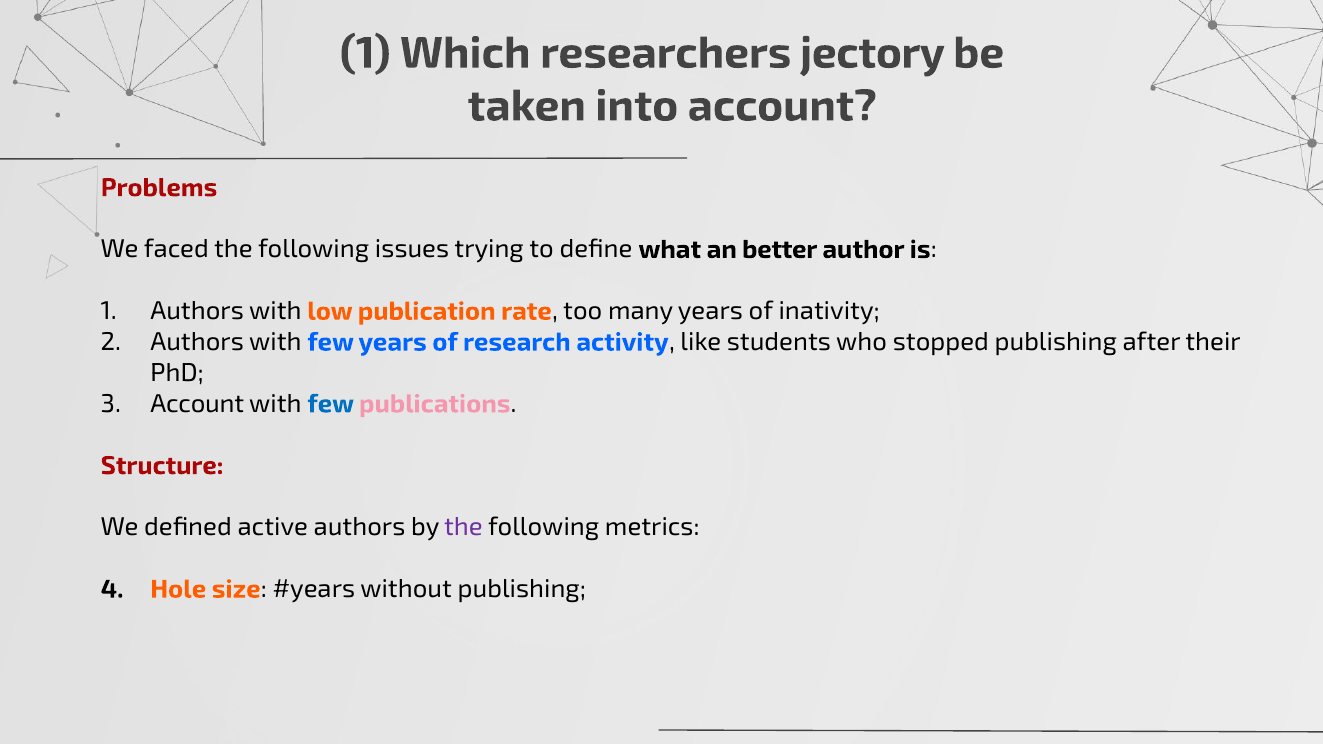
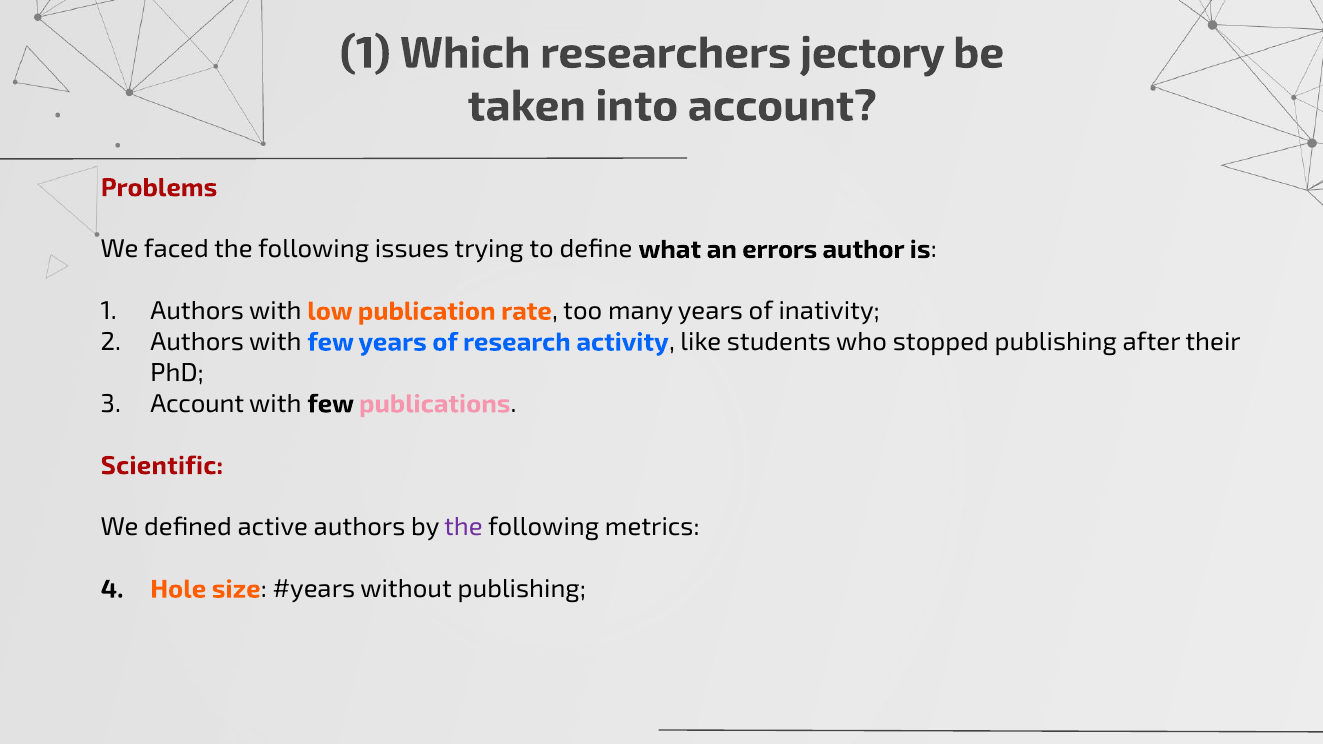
better: better -> errors (780, 249)
few colour: blue -> black (331, 404)
Structure: Structure -> Scientific (162, 466)
